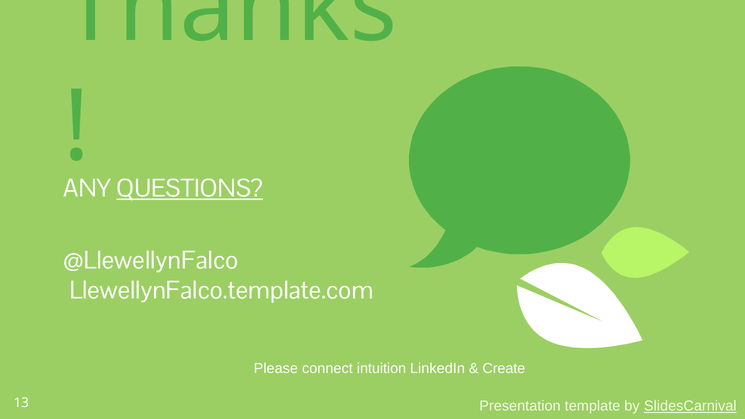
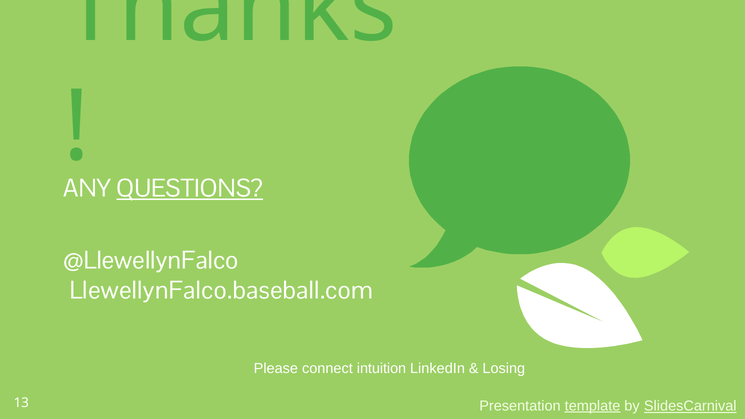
LlewellynFalco.template.com: LlewellynFalco.template.com -> LlewellynFalco.baseball.com (221, 290)
Create: Create -> Losing (504, 369)
template underline: none -> present (593, 406)
